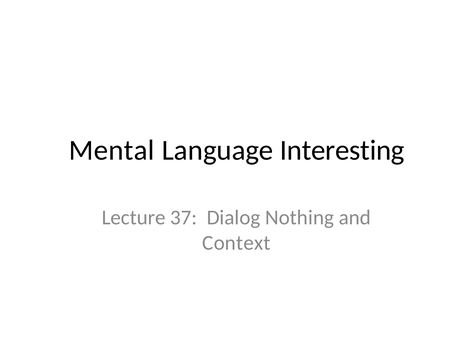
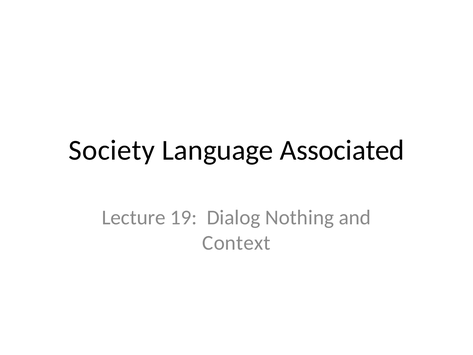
Mental: Mental -> Society (112, 150)
Interesting: Interesting -> Associated (342, 150)
37: 37 -> 19 (184, 217)
